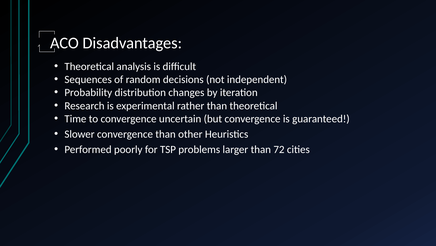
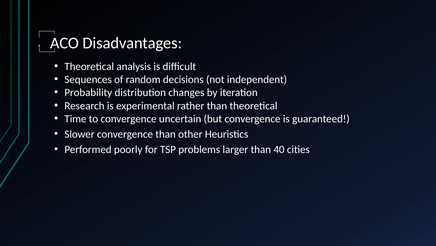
72: 72 -> 40 (279, 149)
